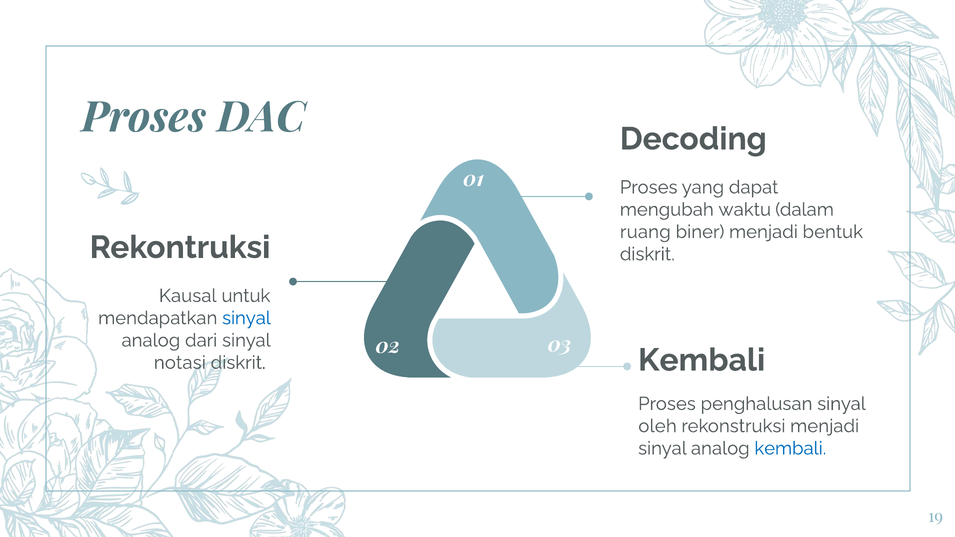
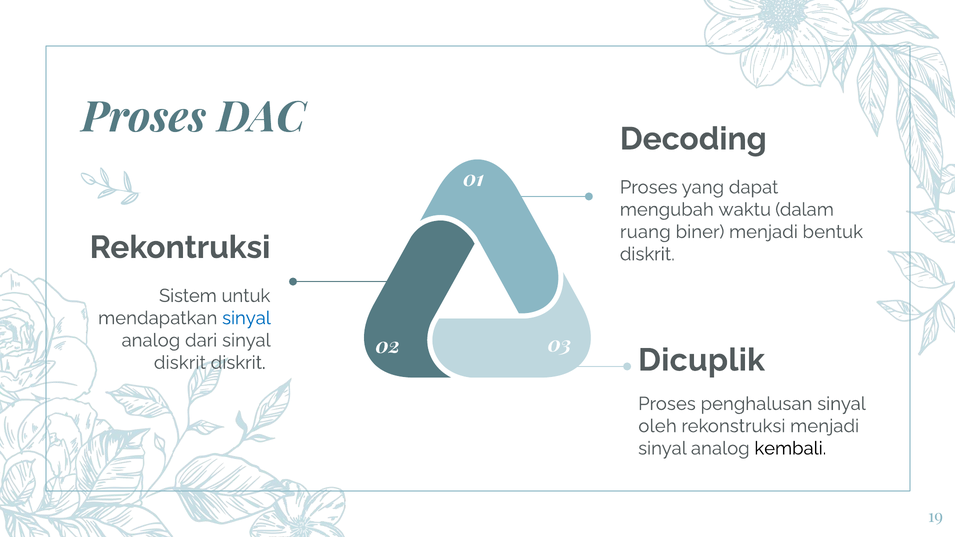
Kausal: Kausal -> Sistem (188, 296)
notasi: notasi -> diskrit (180, 363)
diskrit Kembali: Kembali -> Dicuplik (702, 360)
kembali colour: blue -> black (790, 449)
